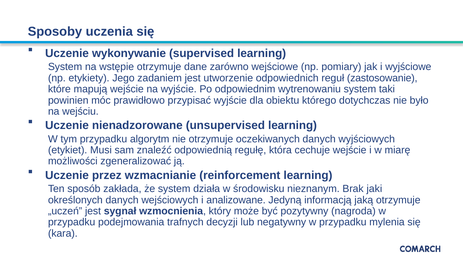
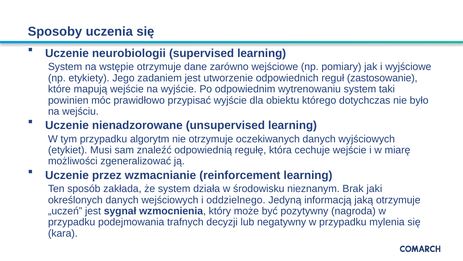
wykonywanie: wykonywanie -> neurobiologii (129, 53)
analizowane: analizowane -> oddzielnego (236, 200)
